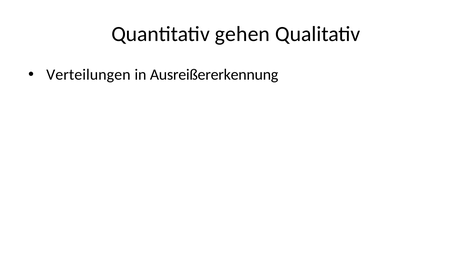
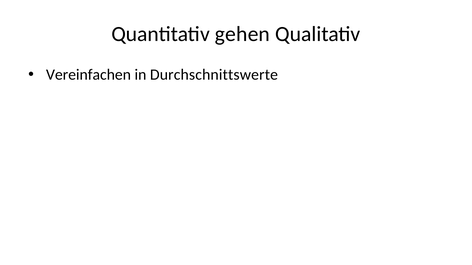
Verteilungen: Verteilungen -> Vereinfachen (88, 75)
Ausreißererkennung: Ausreißererkennung -> Durchschnittswerte (214, 75)
